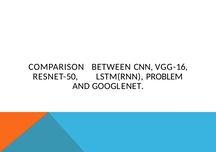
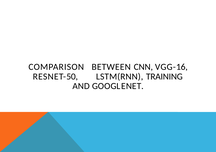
PROBLEM: PROBLEM -> TRAINING (164, 77)
